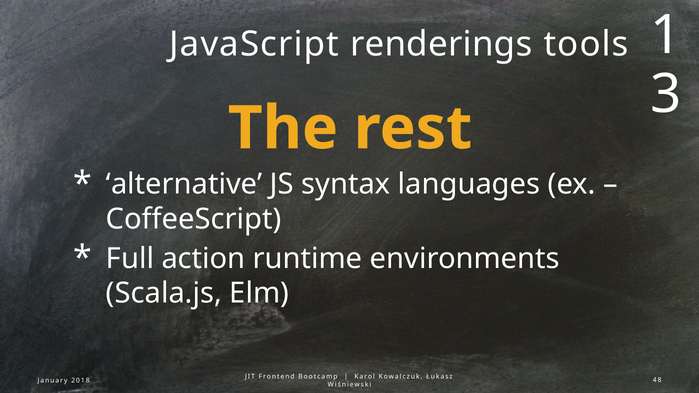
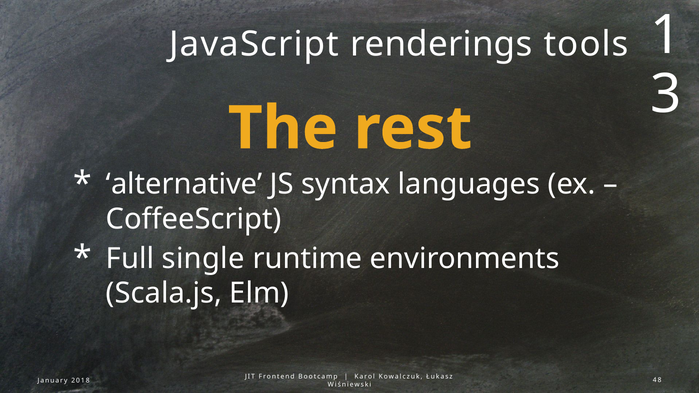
action: action -> single (203, 259)
